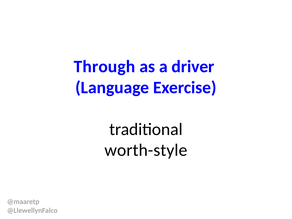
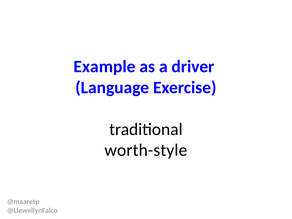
Through: Through -> Example (105, 67)
